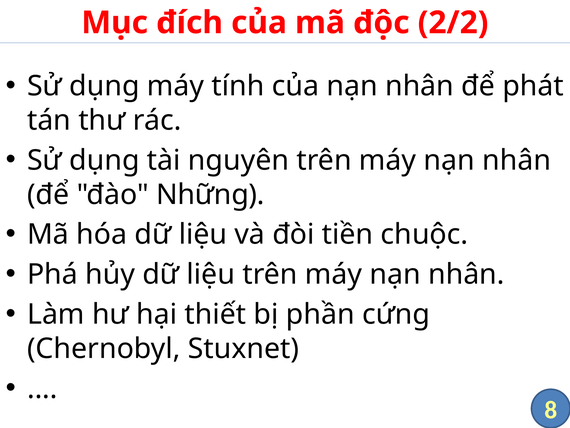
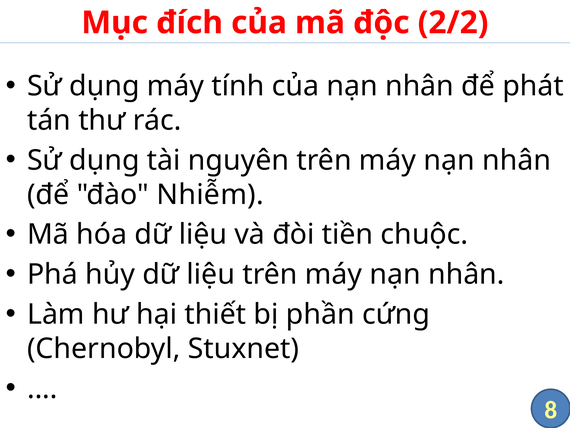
Những: Những -> Nhiễm (210, 194)
